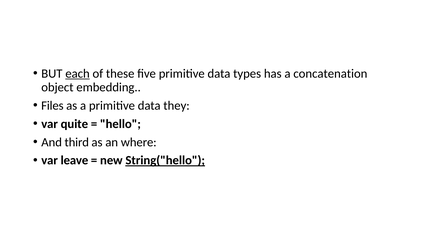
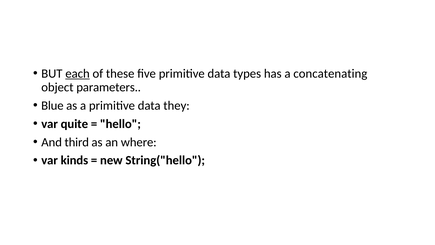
concatenation: concatenation -> concatenating (330, 74)
embedding: embedding -> parameters (109, 87)
Files: Files -> Blue (52, 105)
leave: leave -> kinds (74, 160)
String("hello underline: present -> none (165, 160)
